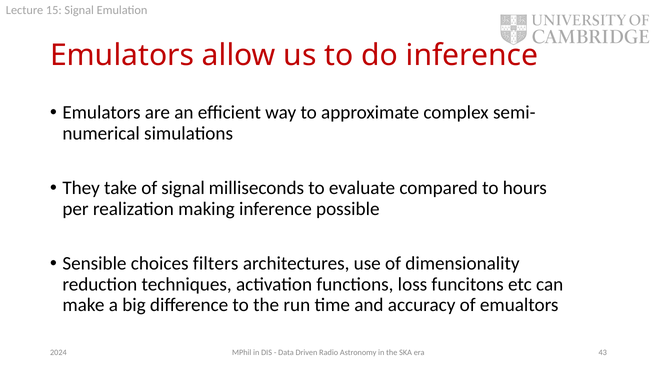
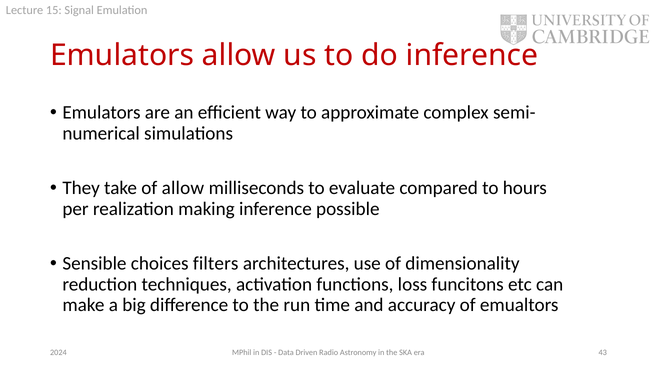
of signal: signal -> allow (183, 188)
